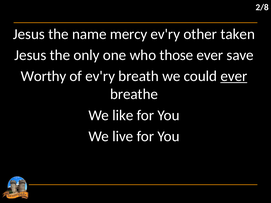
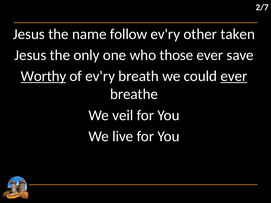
2/8: 2/8 -> 2/7 (262, 7)
mercy: mercy -> follow (129, 34)
Worthy underline: none -> present (43, 76)
like: like -> veil (123, 115)
